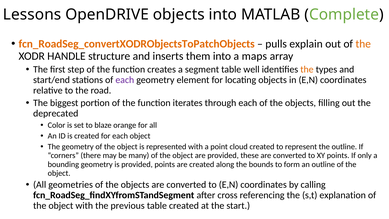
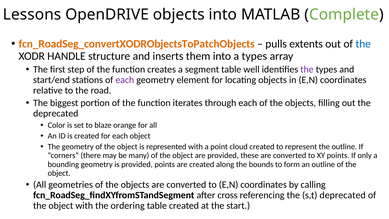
explain: explain -> extents (306, 44)
the colour: orange -> blue (363, 44)
a maps: maps -> types (254, 56)
the colour: orange -> purple (307, 69)
s,t explanation: explanation -> deprecated (343, 195)
previous: previous -> ordering (128, 206)
